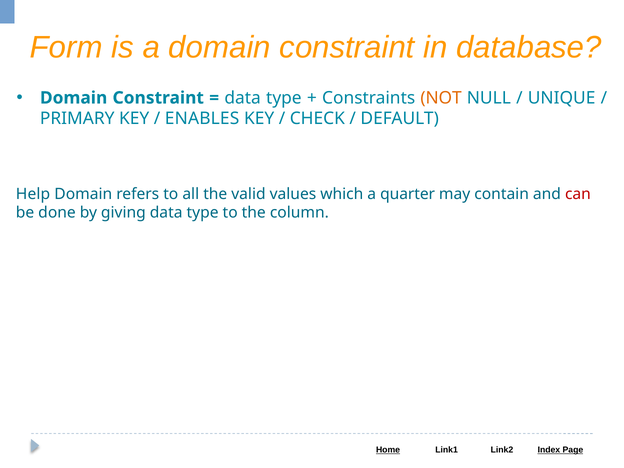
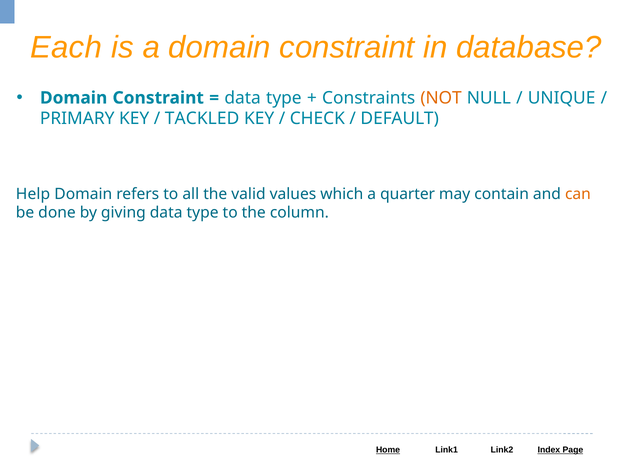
Form: Form -> Each (66, 47)
ENABLES: ENABLES -> TACKLED (202, 119)
can colour: red -> orange (578, 194)
